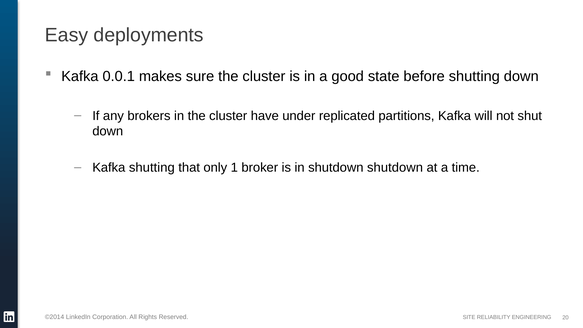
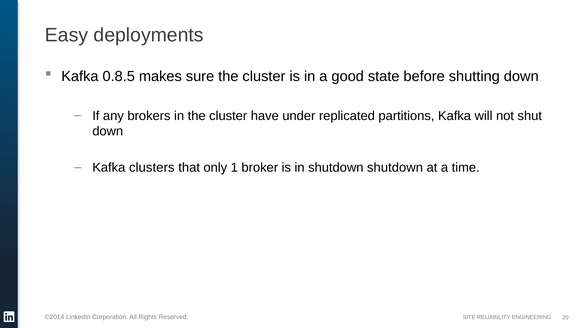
0.0.1: 0.0.1 -> 0.8.5 (119, 76)
Kafka shutting: shutting -> clusters (152, 168)
